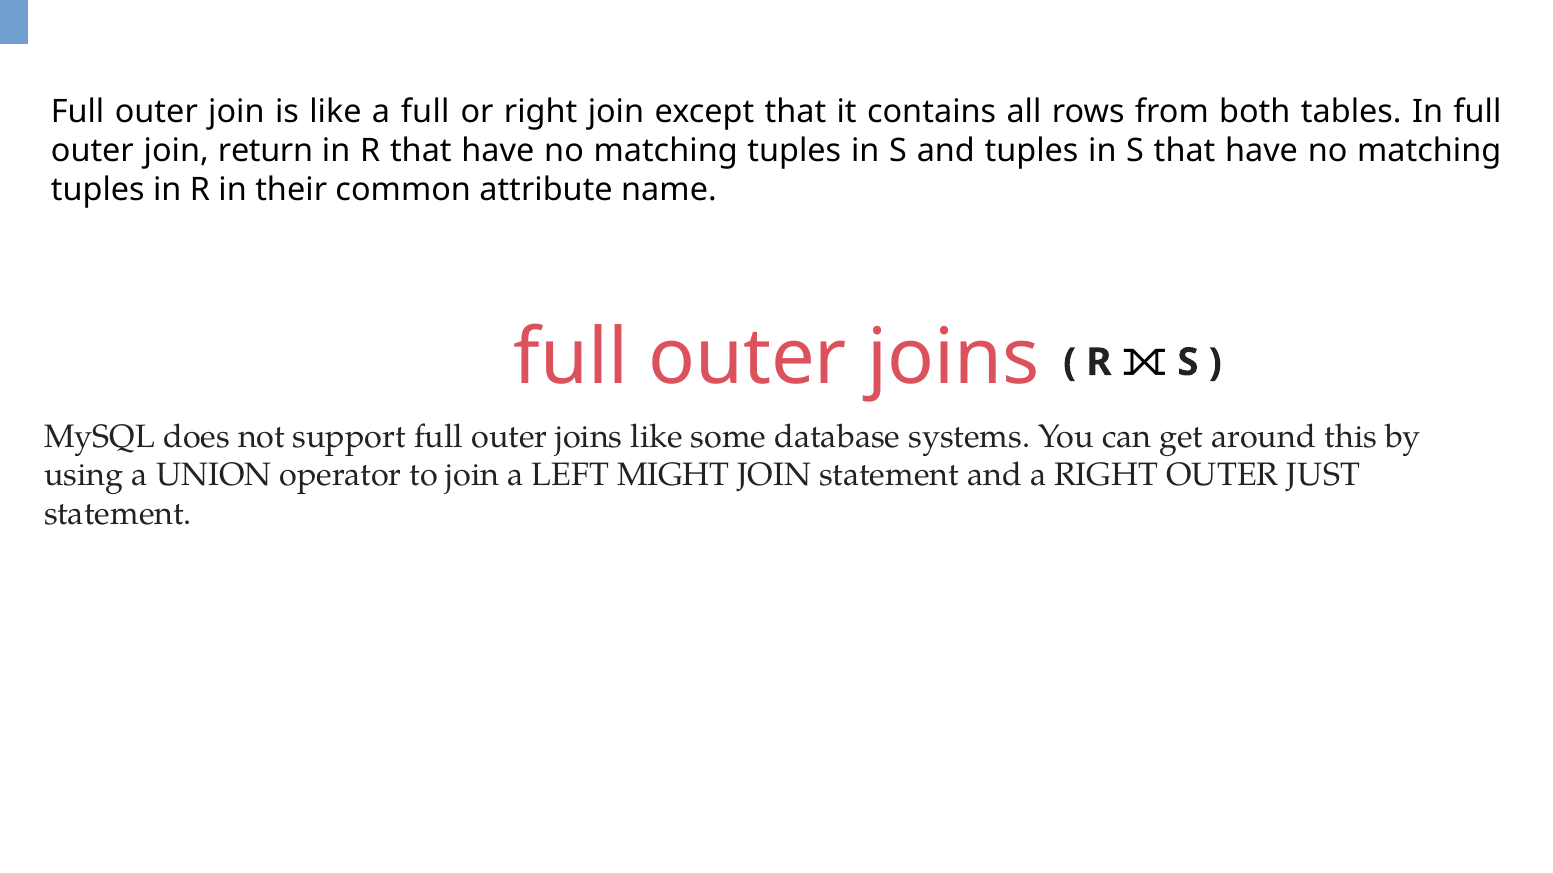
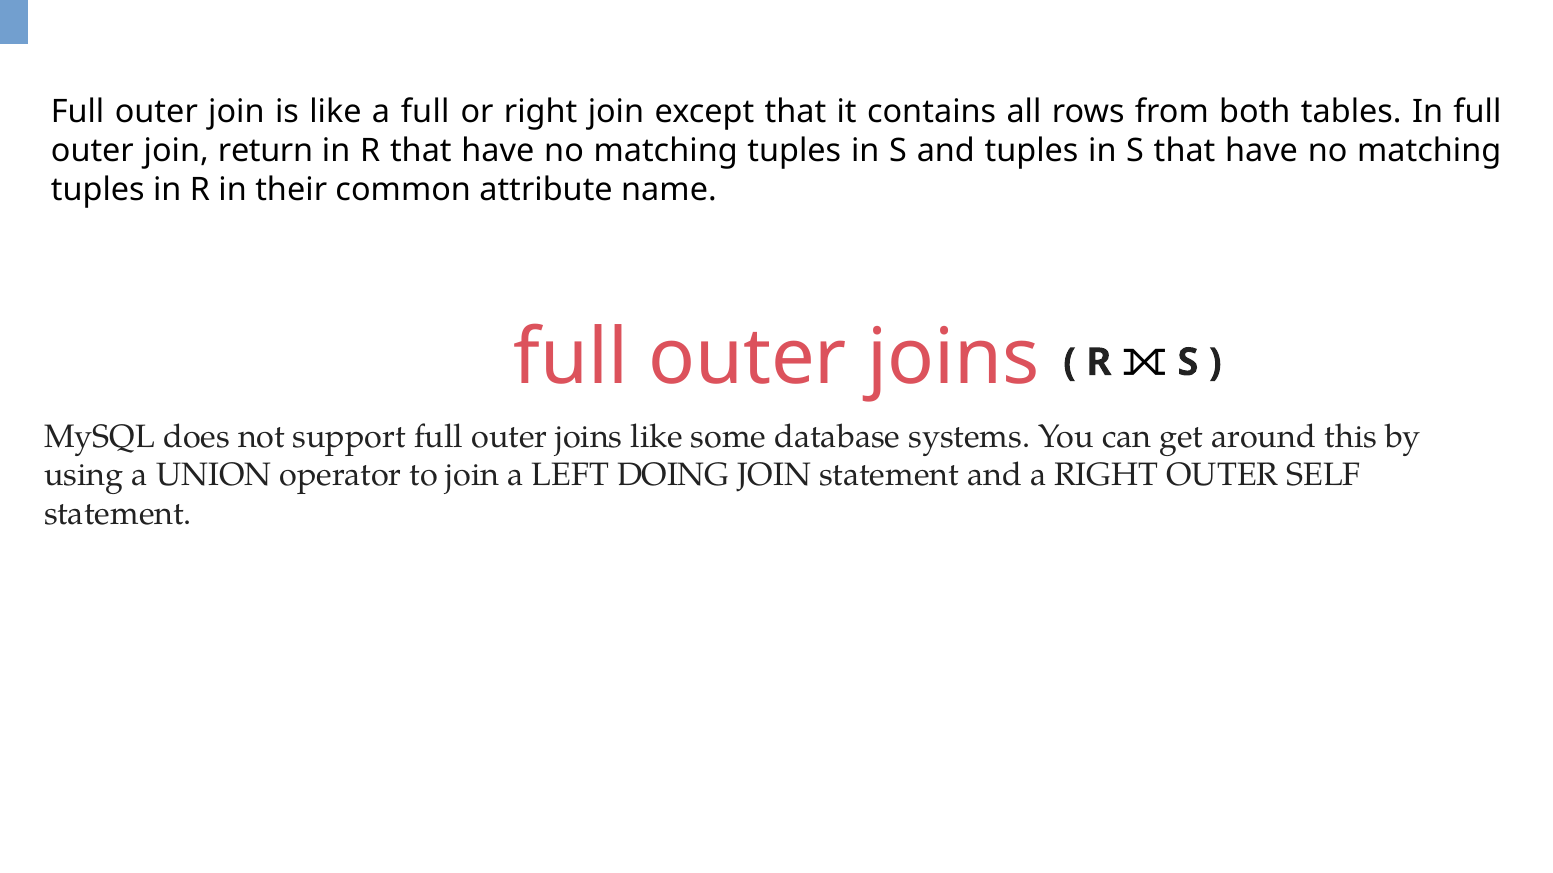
MIGHT: MIGHT -> DOING (673, 476)
JUST: JUST -> SELF (1324, 476)
